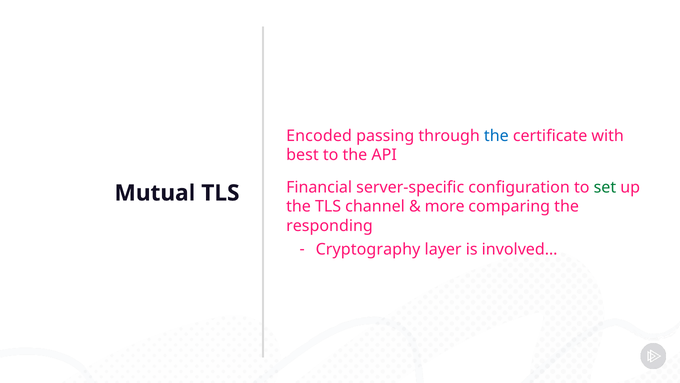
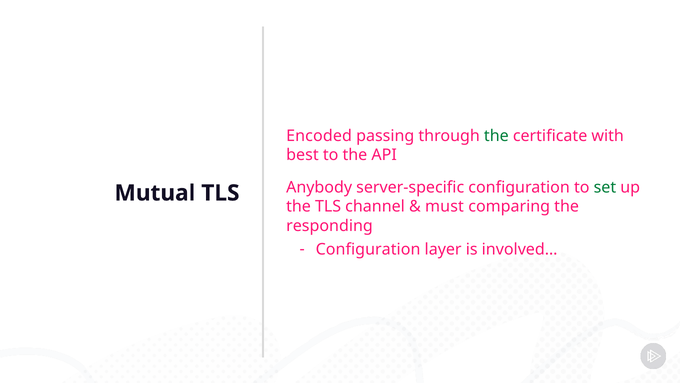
the colour: blue -> green (496, 136)
Financial: Financial -> Anybody (319, 187)
more: more -> must (444, 206)
Cryptography: Cryptography -> Configuration (368, 249)
